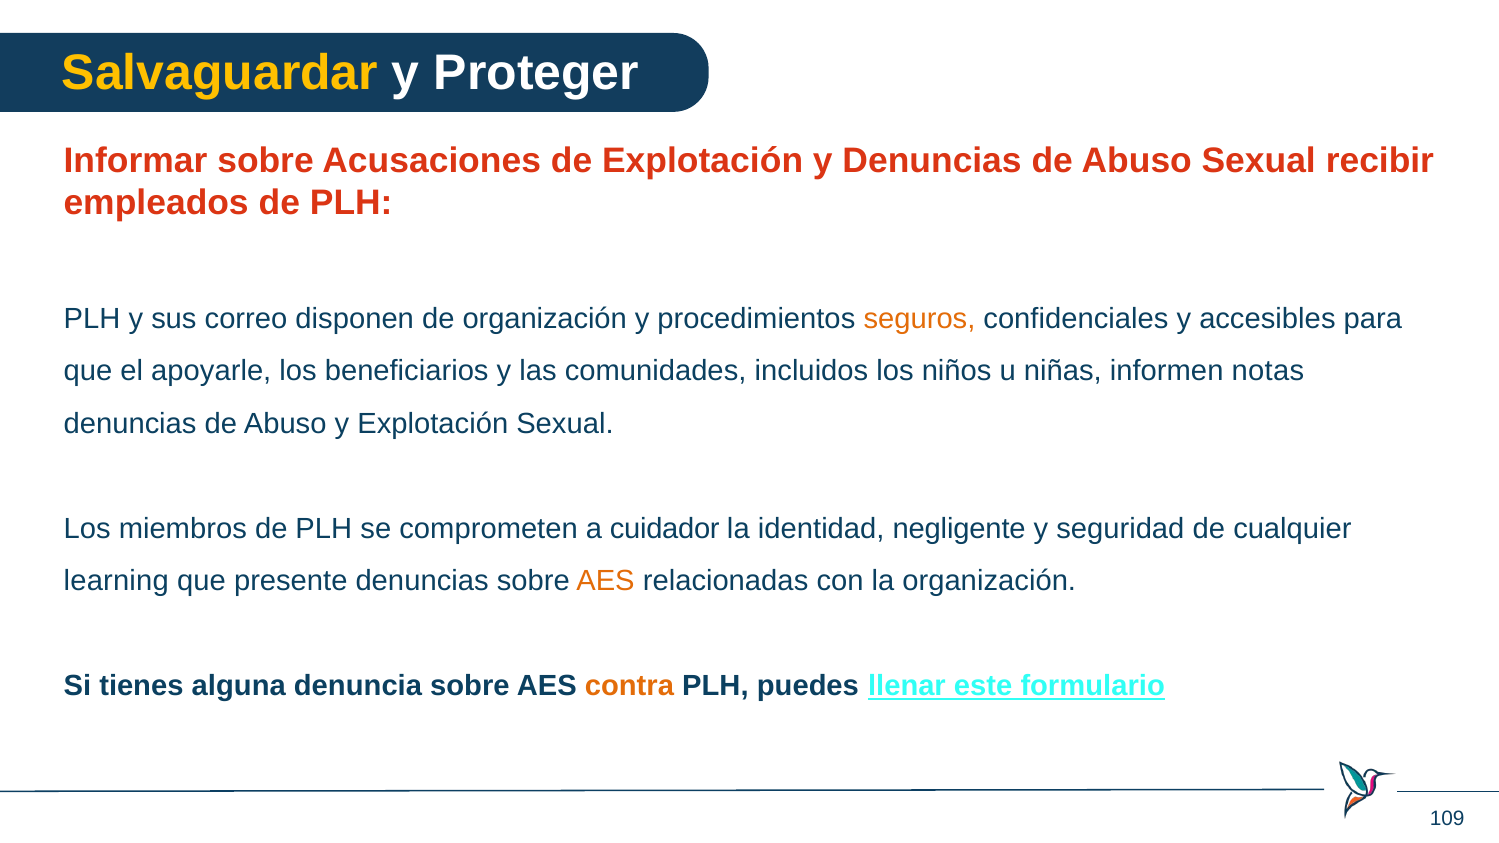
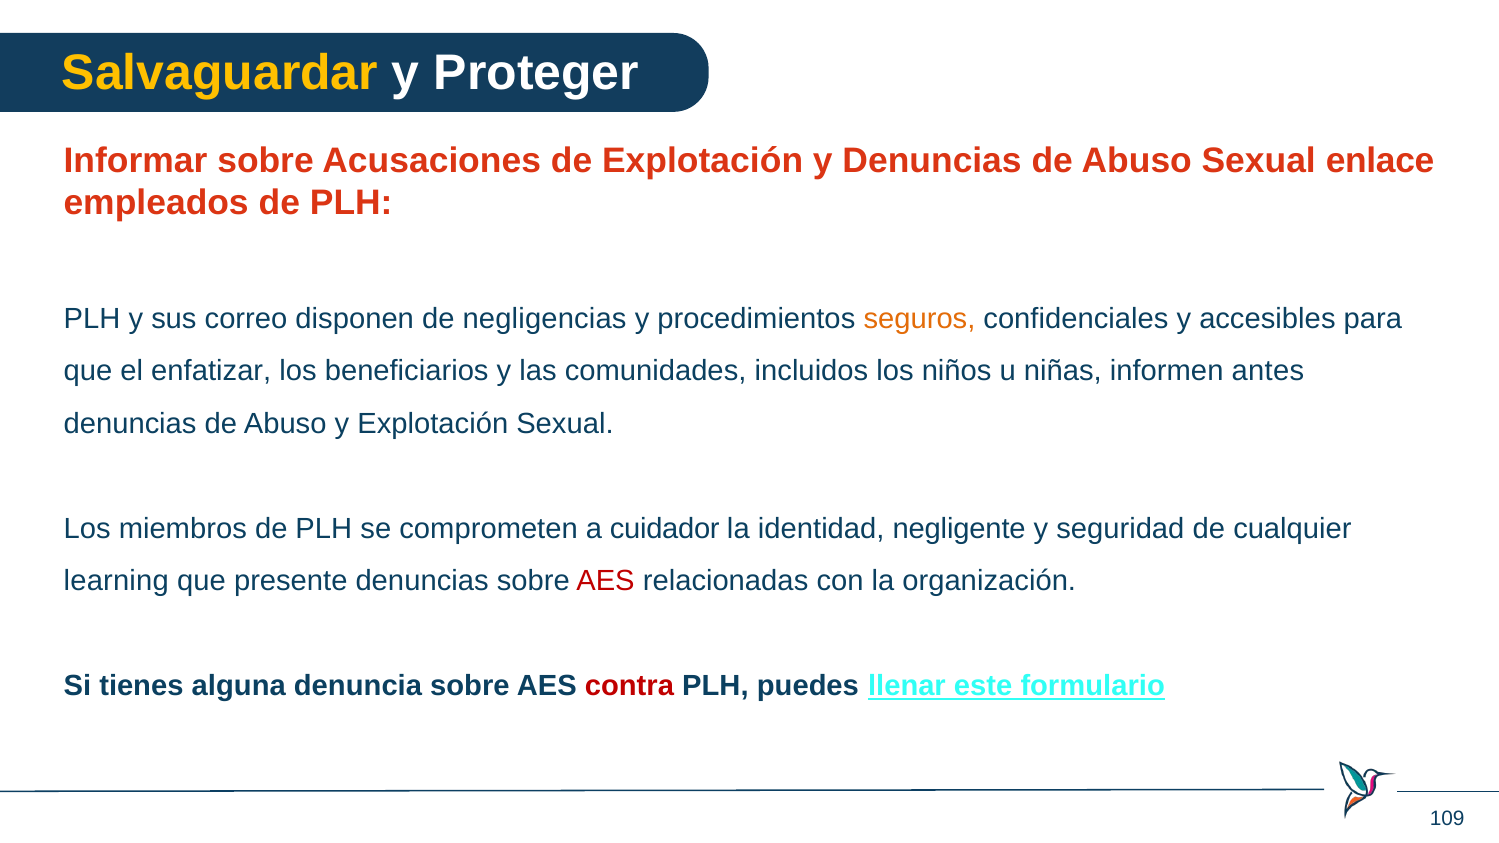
recibir: recibir -> enlace (1380, 161)
de organización: organización -> negligencias (545, 319)
apoyarle: apoyarle -> enfatizar (211, 371)
notas: notas -> antes (1268, 371)
AES colour: orange -> red (606, 581)
contra colour: orange -> red (629, 686)
